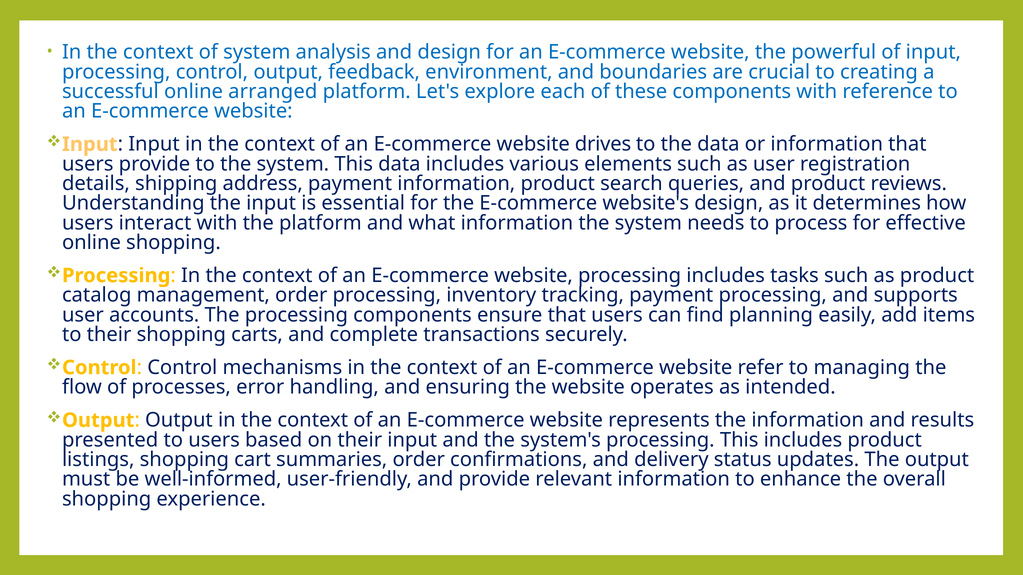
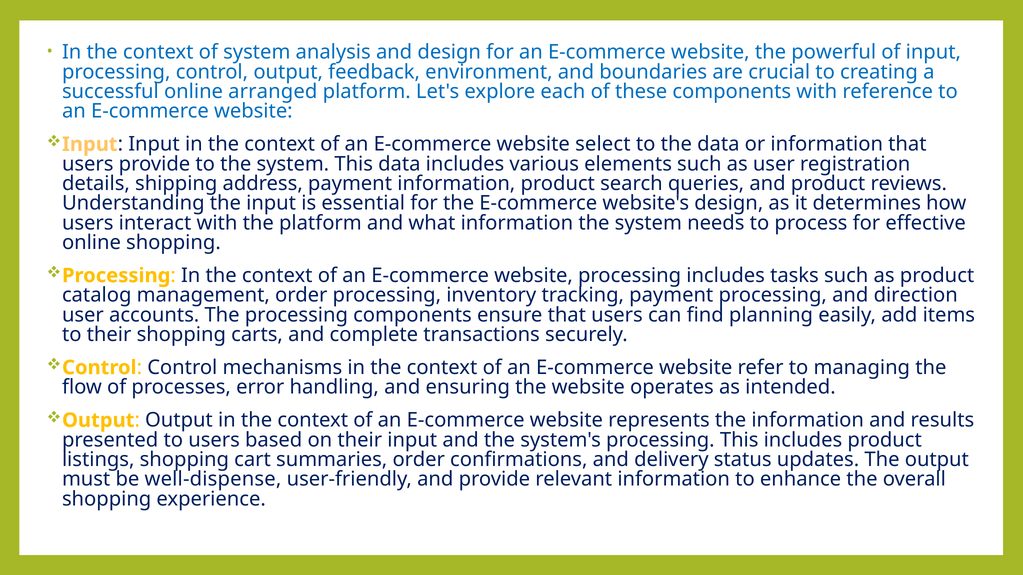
drives: drives -> select (603, 144)
supports: supports -> direction (916, 295)
well-informed: well-informed -> well-dispense (213, 480)
